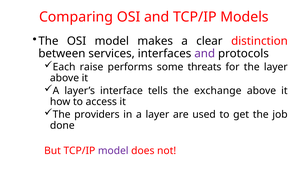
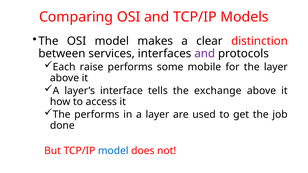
threats: threats -> mobile (204, 67)
The providers: providers -> performs (97, 115)
model colour: purple -> blue (113, 151)
